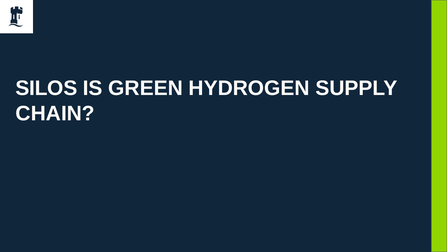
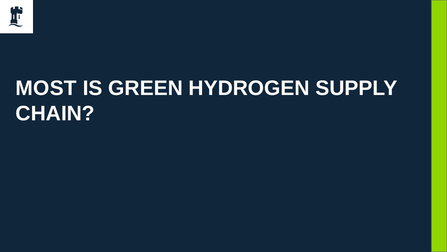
SILOS: SILOS -> MOST (46, 88)
